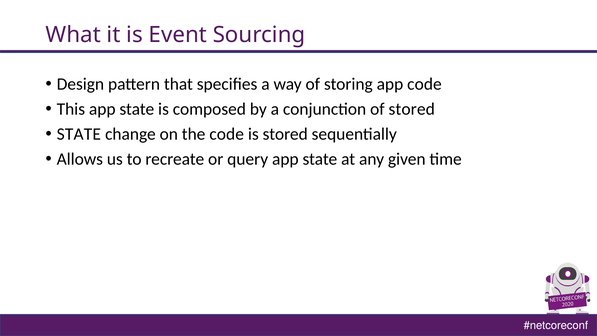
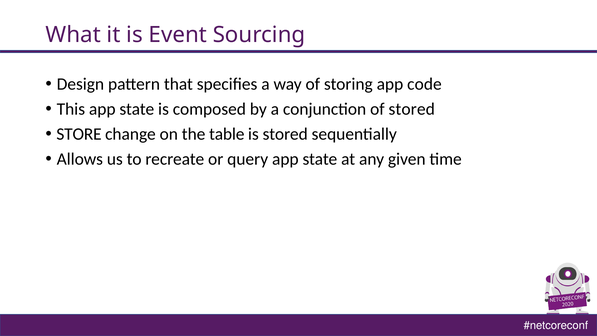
STATE: STATE -> STORE (79, 134)
the code: code -> table (227, 134)
